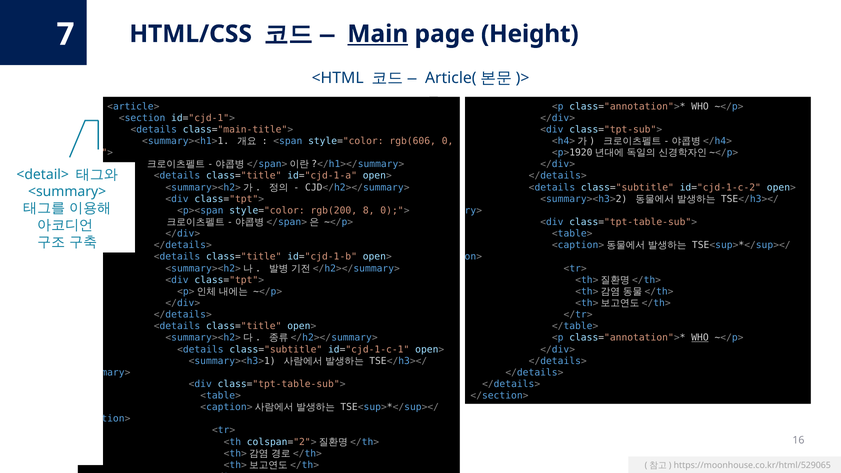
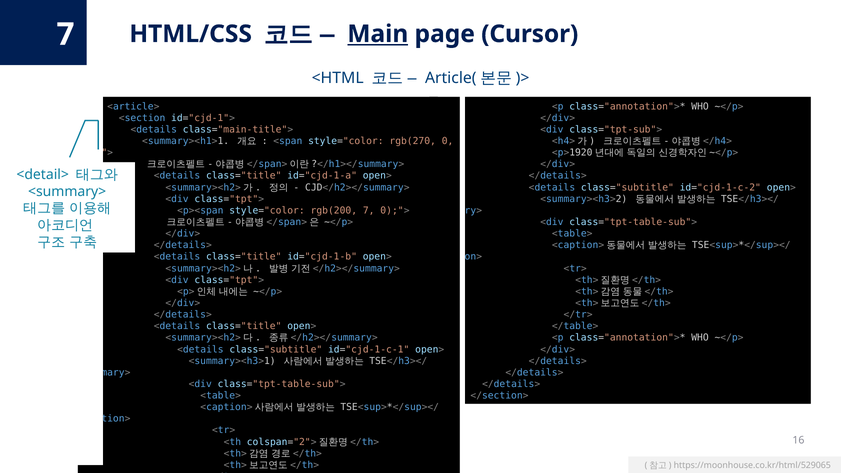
Height: Height -> Cursor (530, 34)
rgb(606: rgb(606 -> rgb(270 (413, 141)
rgb(200 8: 8 -> 7 (369, 211)
WHO underline: present -> none (700, 338)
